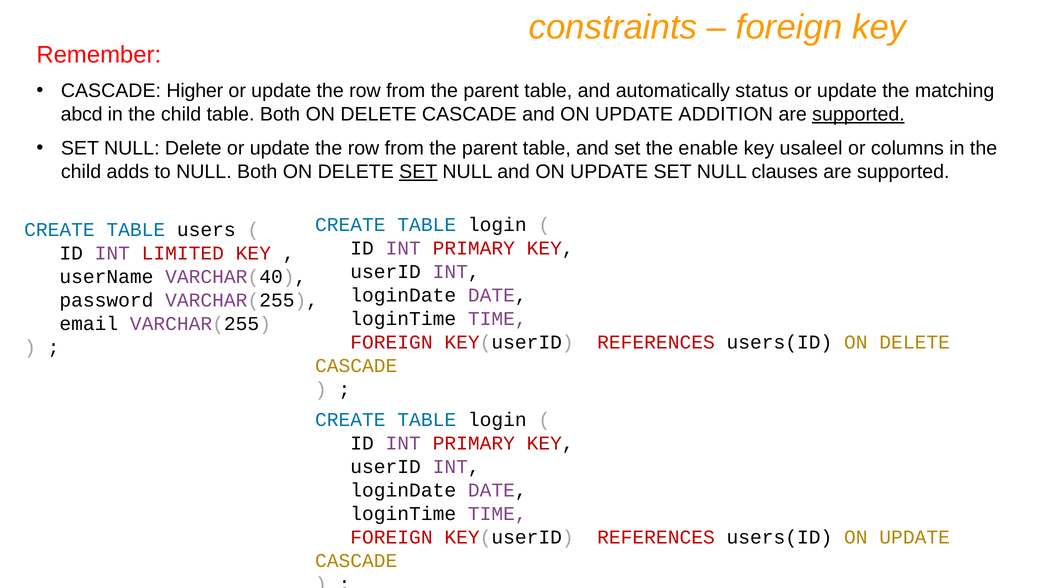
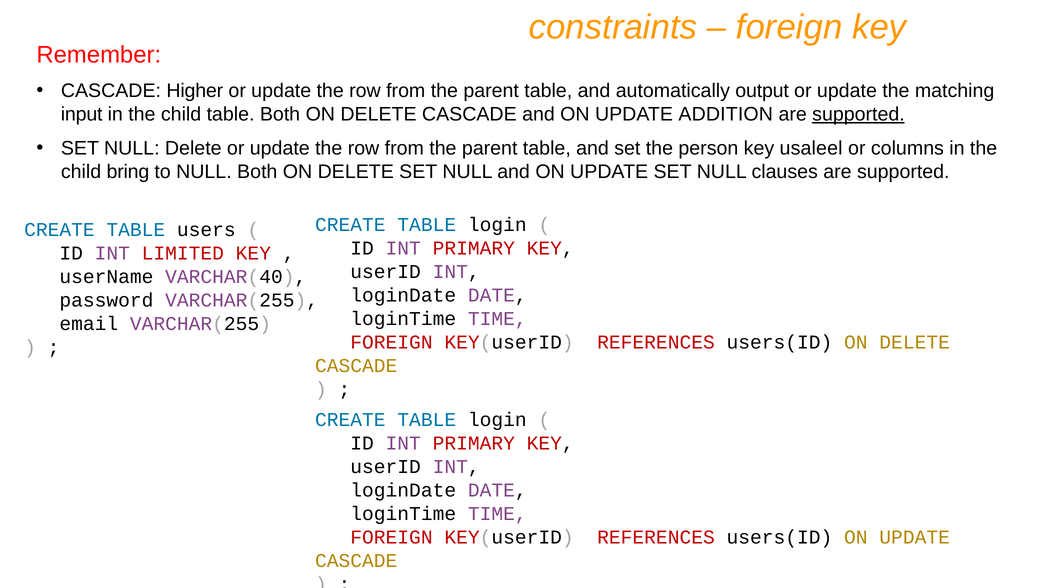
status: status -> output (762, 91)
abcd: abcd -> input (82, 114)
enable: enable -> person (708, 148)
adds: adds -> bring (128, 172)
SET underline: present -> none (418, 172)
